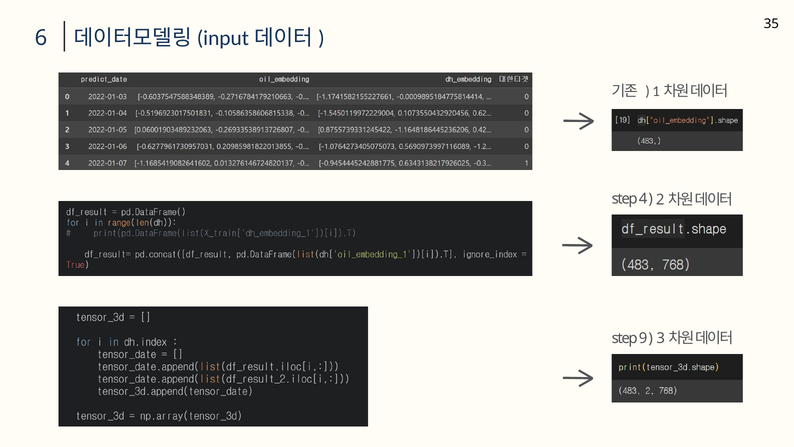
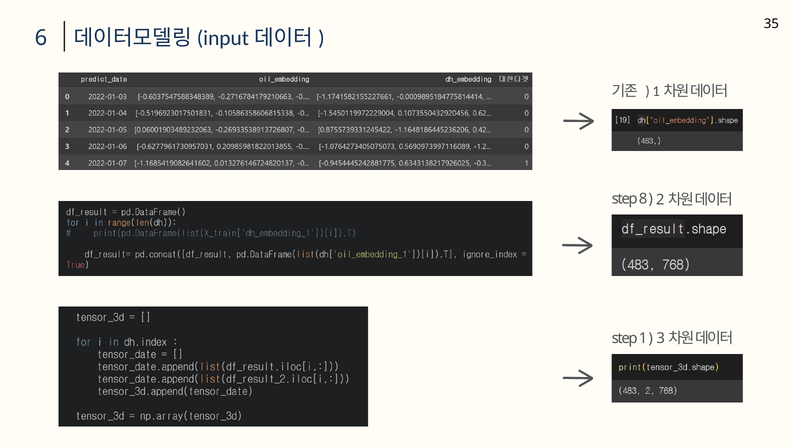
4: 4 -> 8 (643, 199)
9: 9 -> 1 (643, 338)
